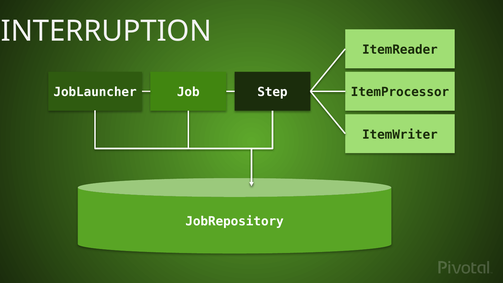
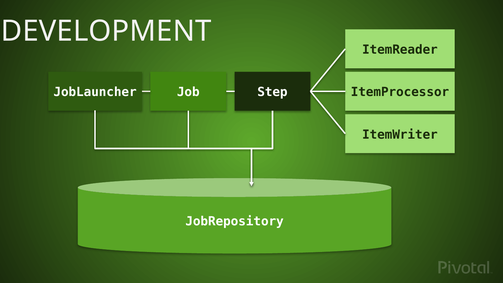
INTERRUPTION: INTERRUPTION -> DEVELOPMENT (106, 31)
